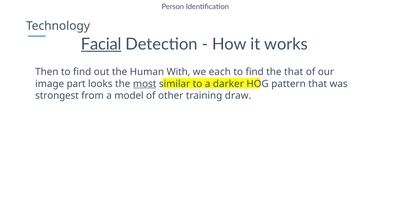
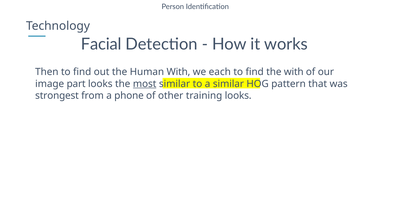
Facial underline: present -> none (101, 44)
the that: that -> with (294, 72)
a darker: darker -> similar (228, 84)
model: model -> phone (129, 96)
training draw: draw -> looks (238, 96)
